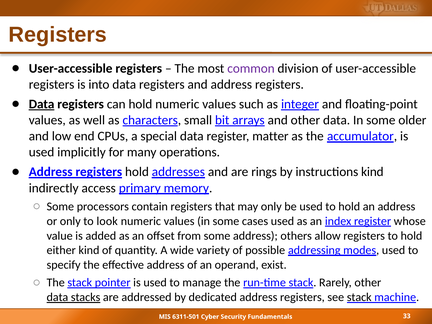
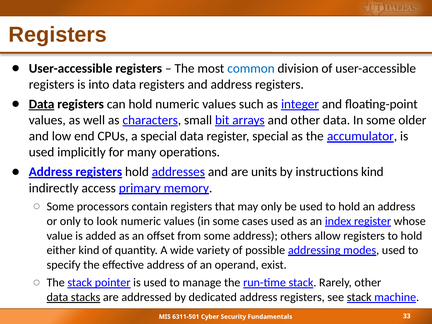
common colour: purple -> blue (251, 69)
register matter: matter -> special (270, 136)
rings: rings -> units (264, 172)
